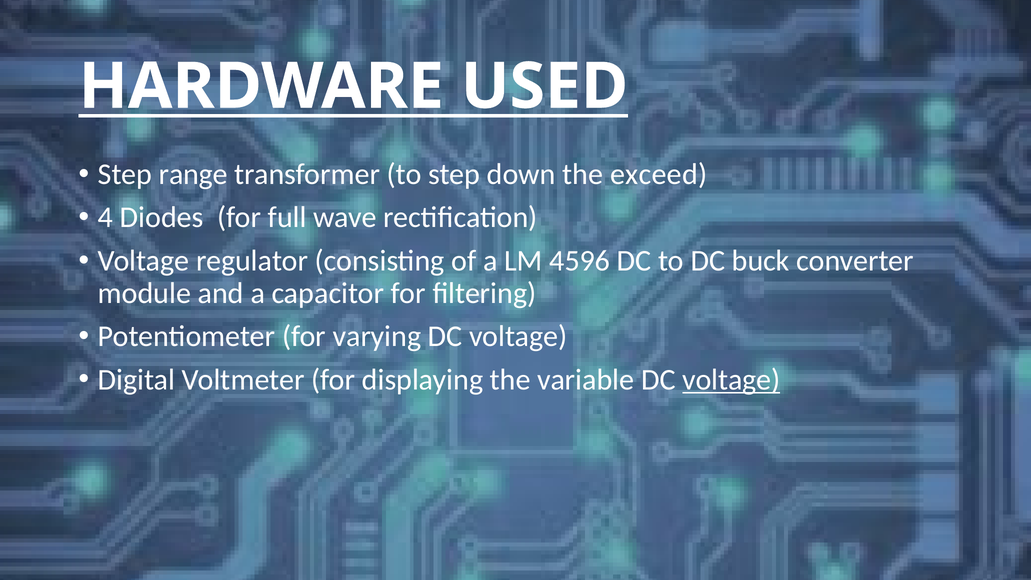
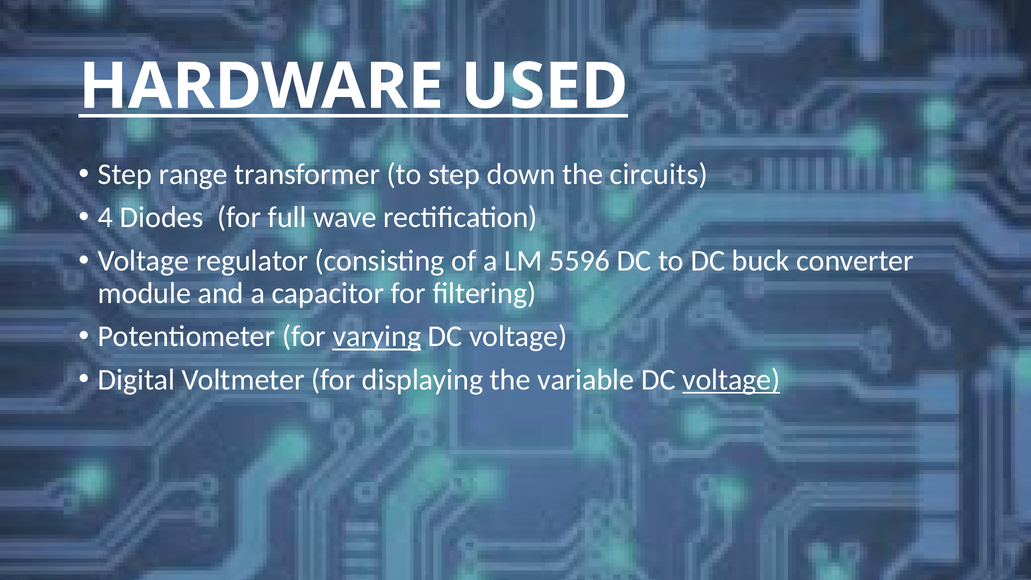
exceed: exceed -> circuits (659, 174)
4596: 4596 -> 5596 (580, 261)
varying underline: none -> present (377, 336)
